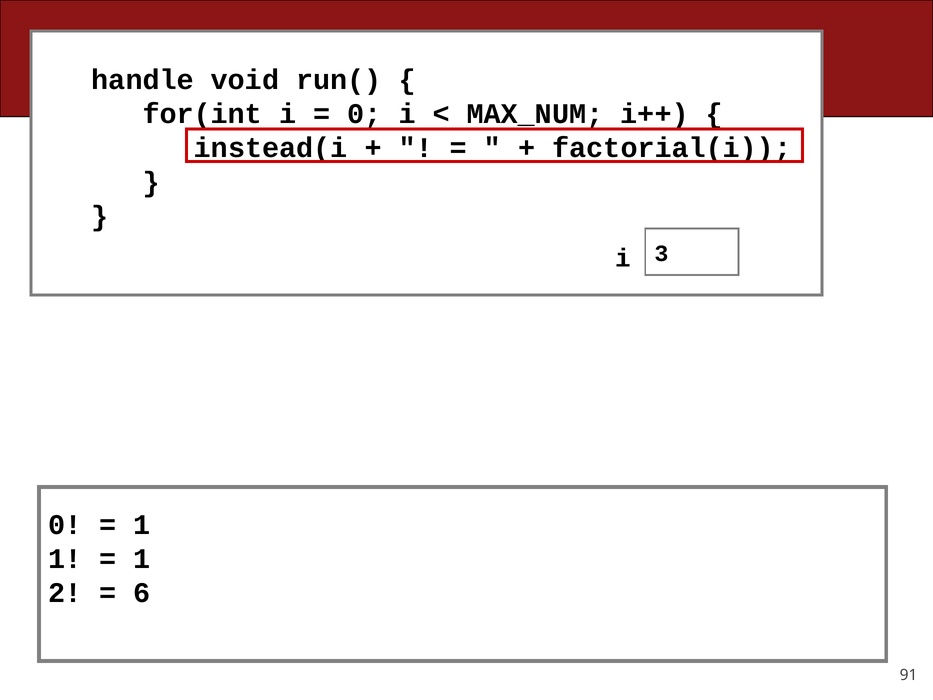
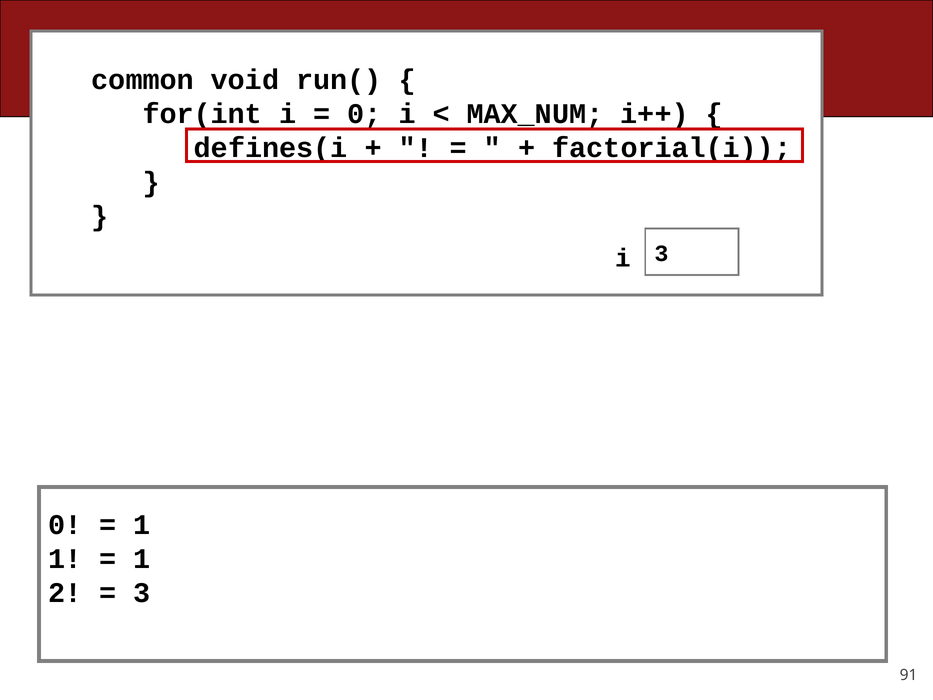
handle: handle -> common (143, 80)
instead(i: instead(i -> defines(i (271, 148)
6: 6 -> 3 (142, 593)
